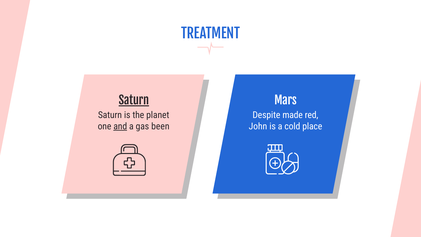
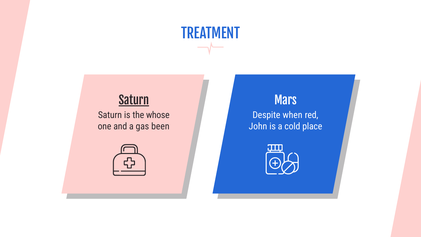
planet: planet -> whose (158, 115)
made: made -> when (293, 115)
and underline: present -> none (120, 126)
